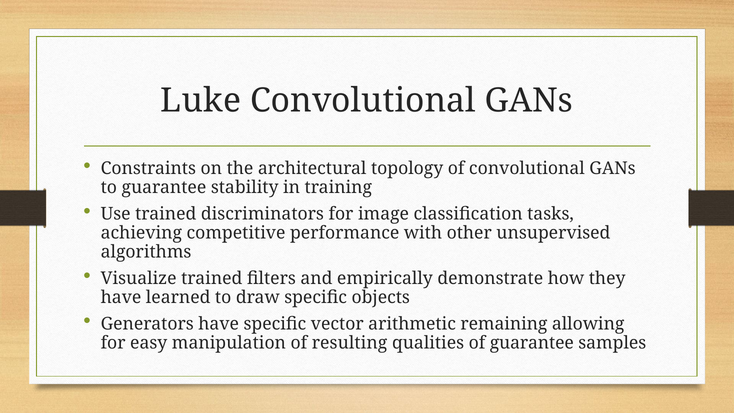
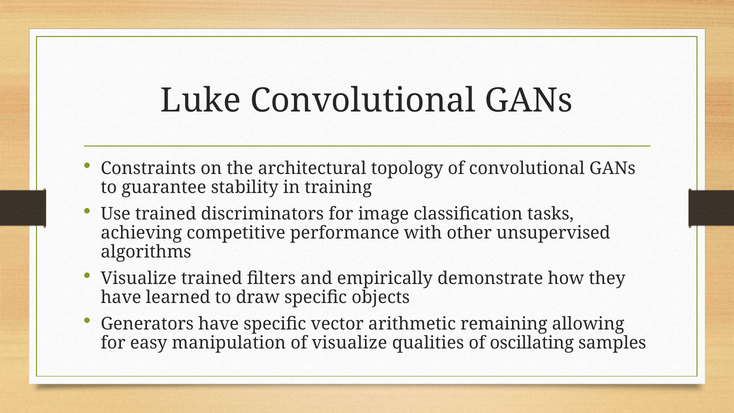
of resulting: resulting -> visualize (349, 343)
of guarantee: guarantee -> oscillating (532, 343)
